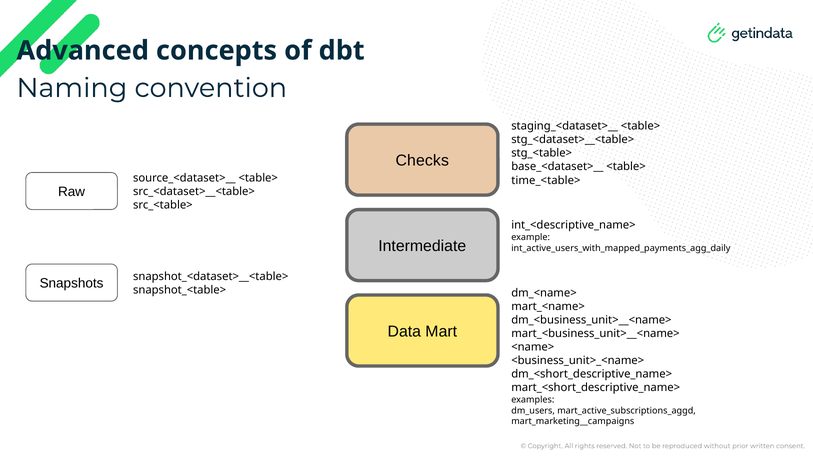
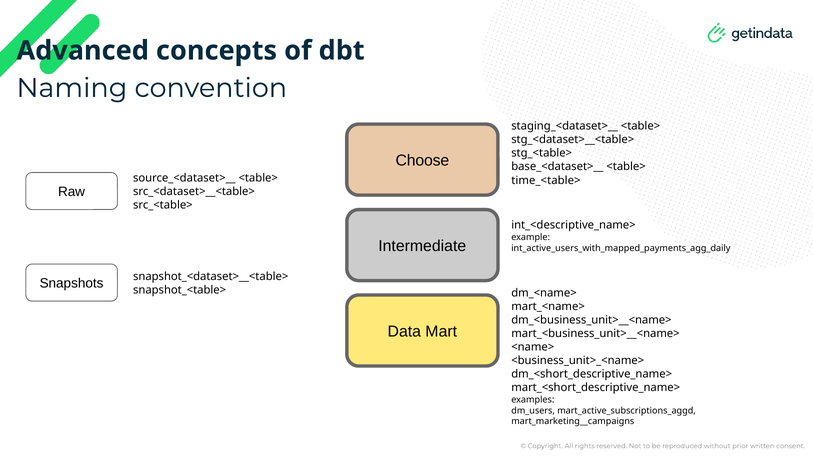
Checks: Checks -> Choose (422, 161)
